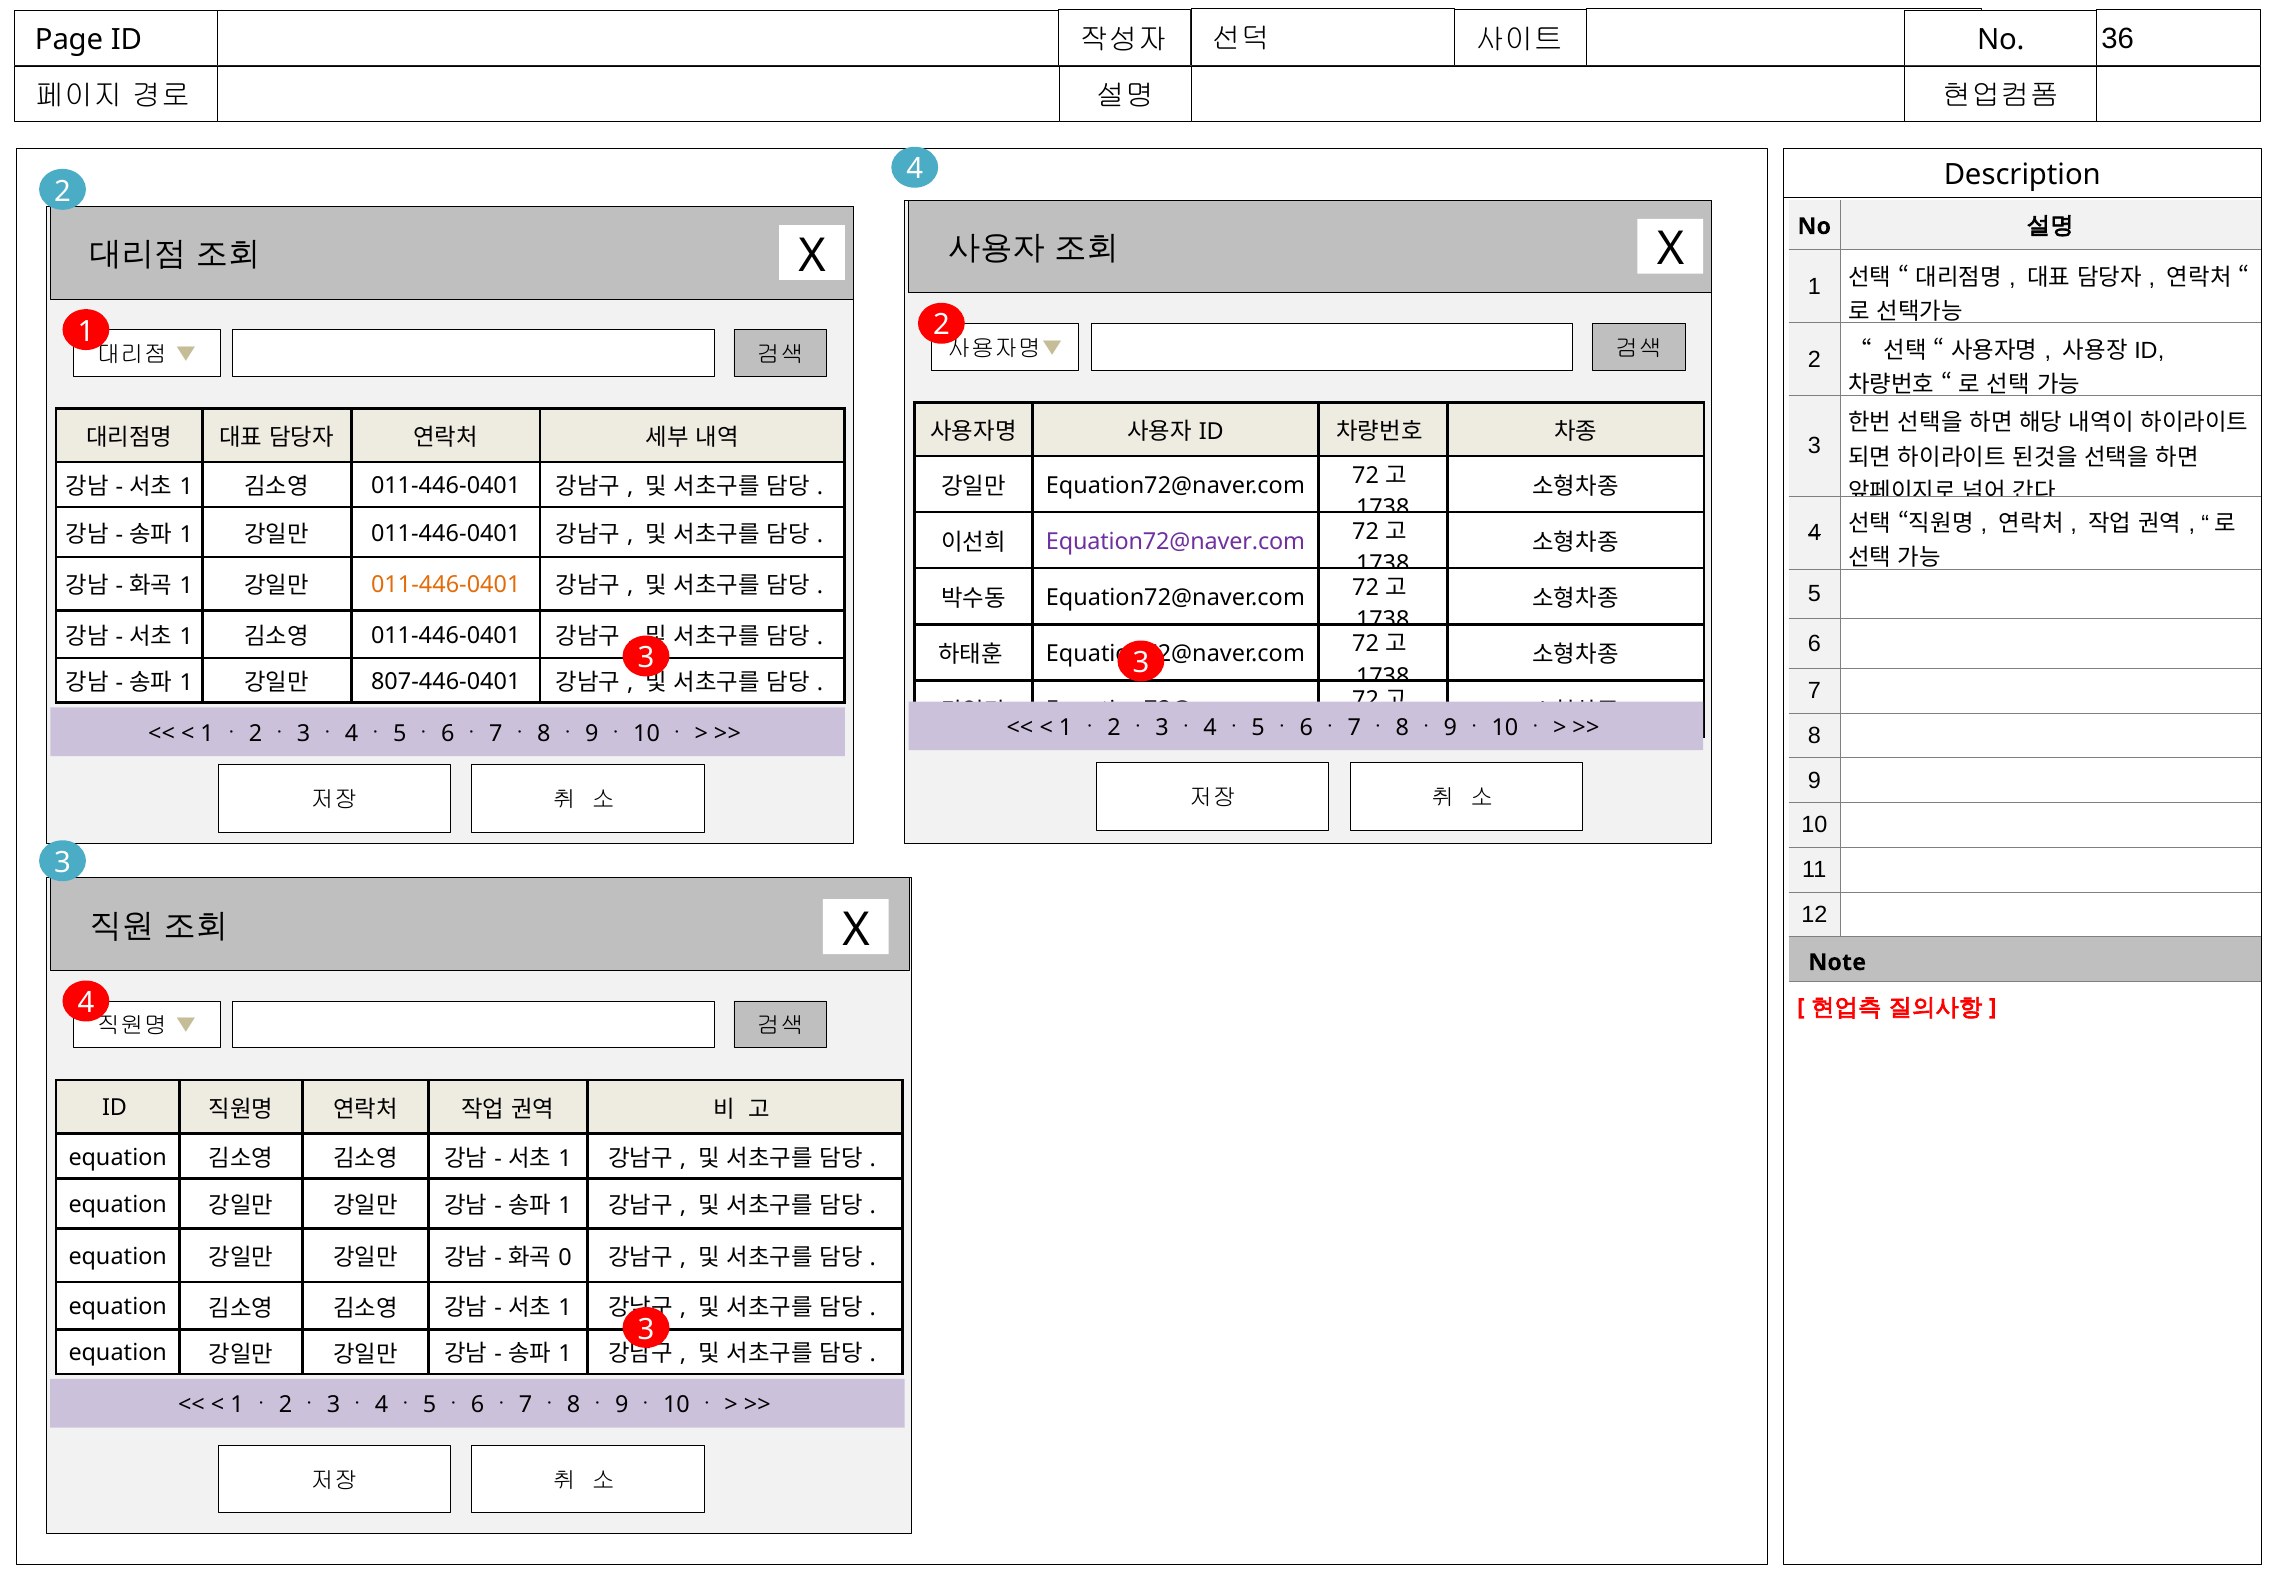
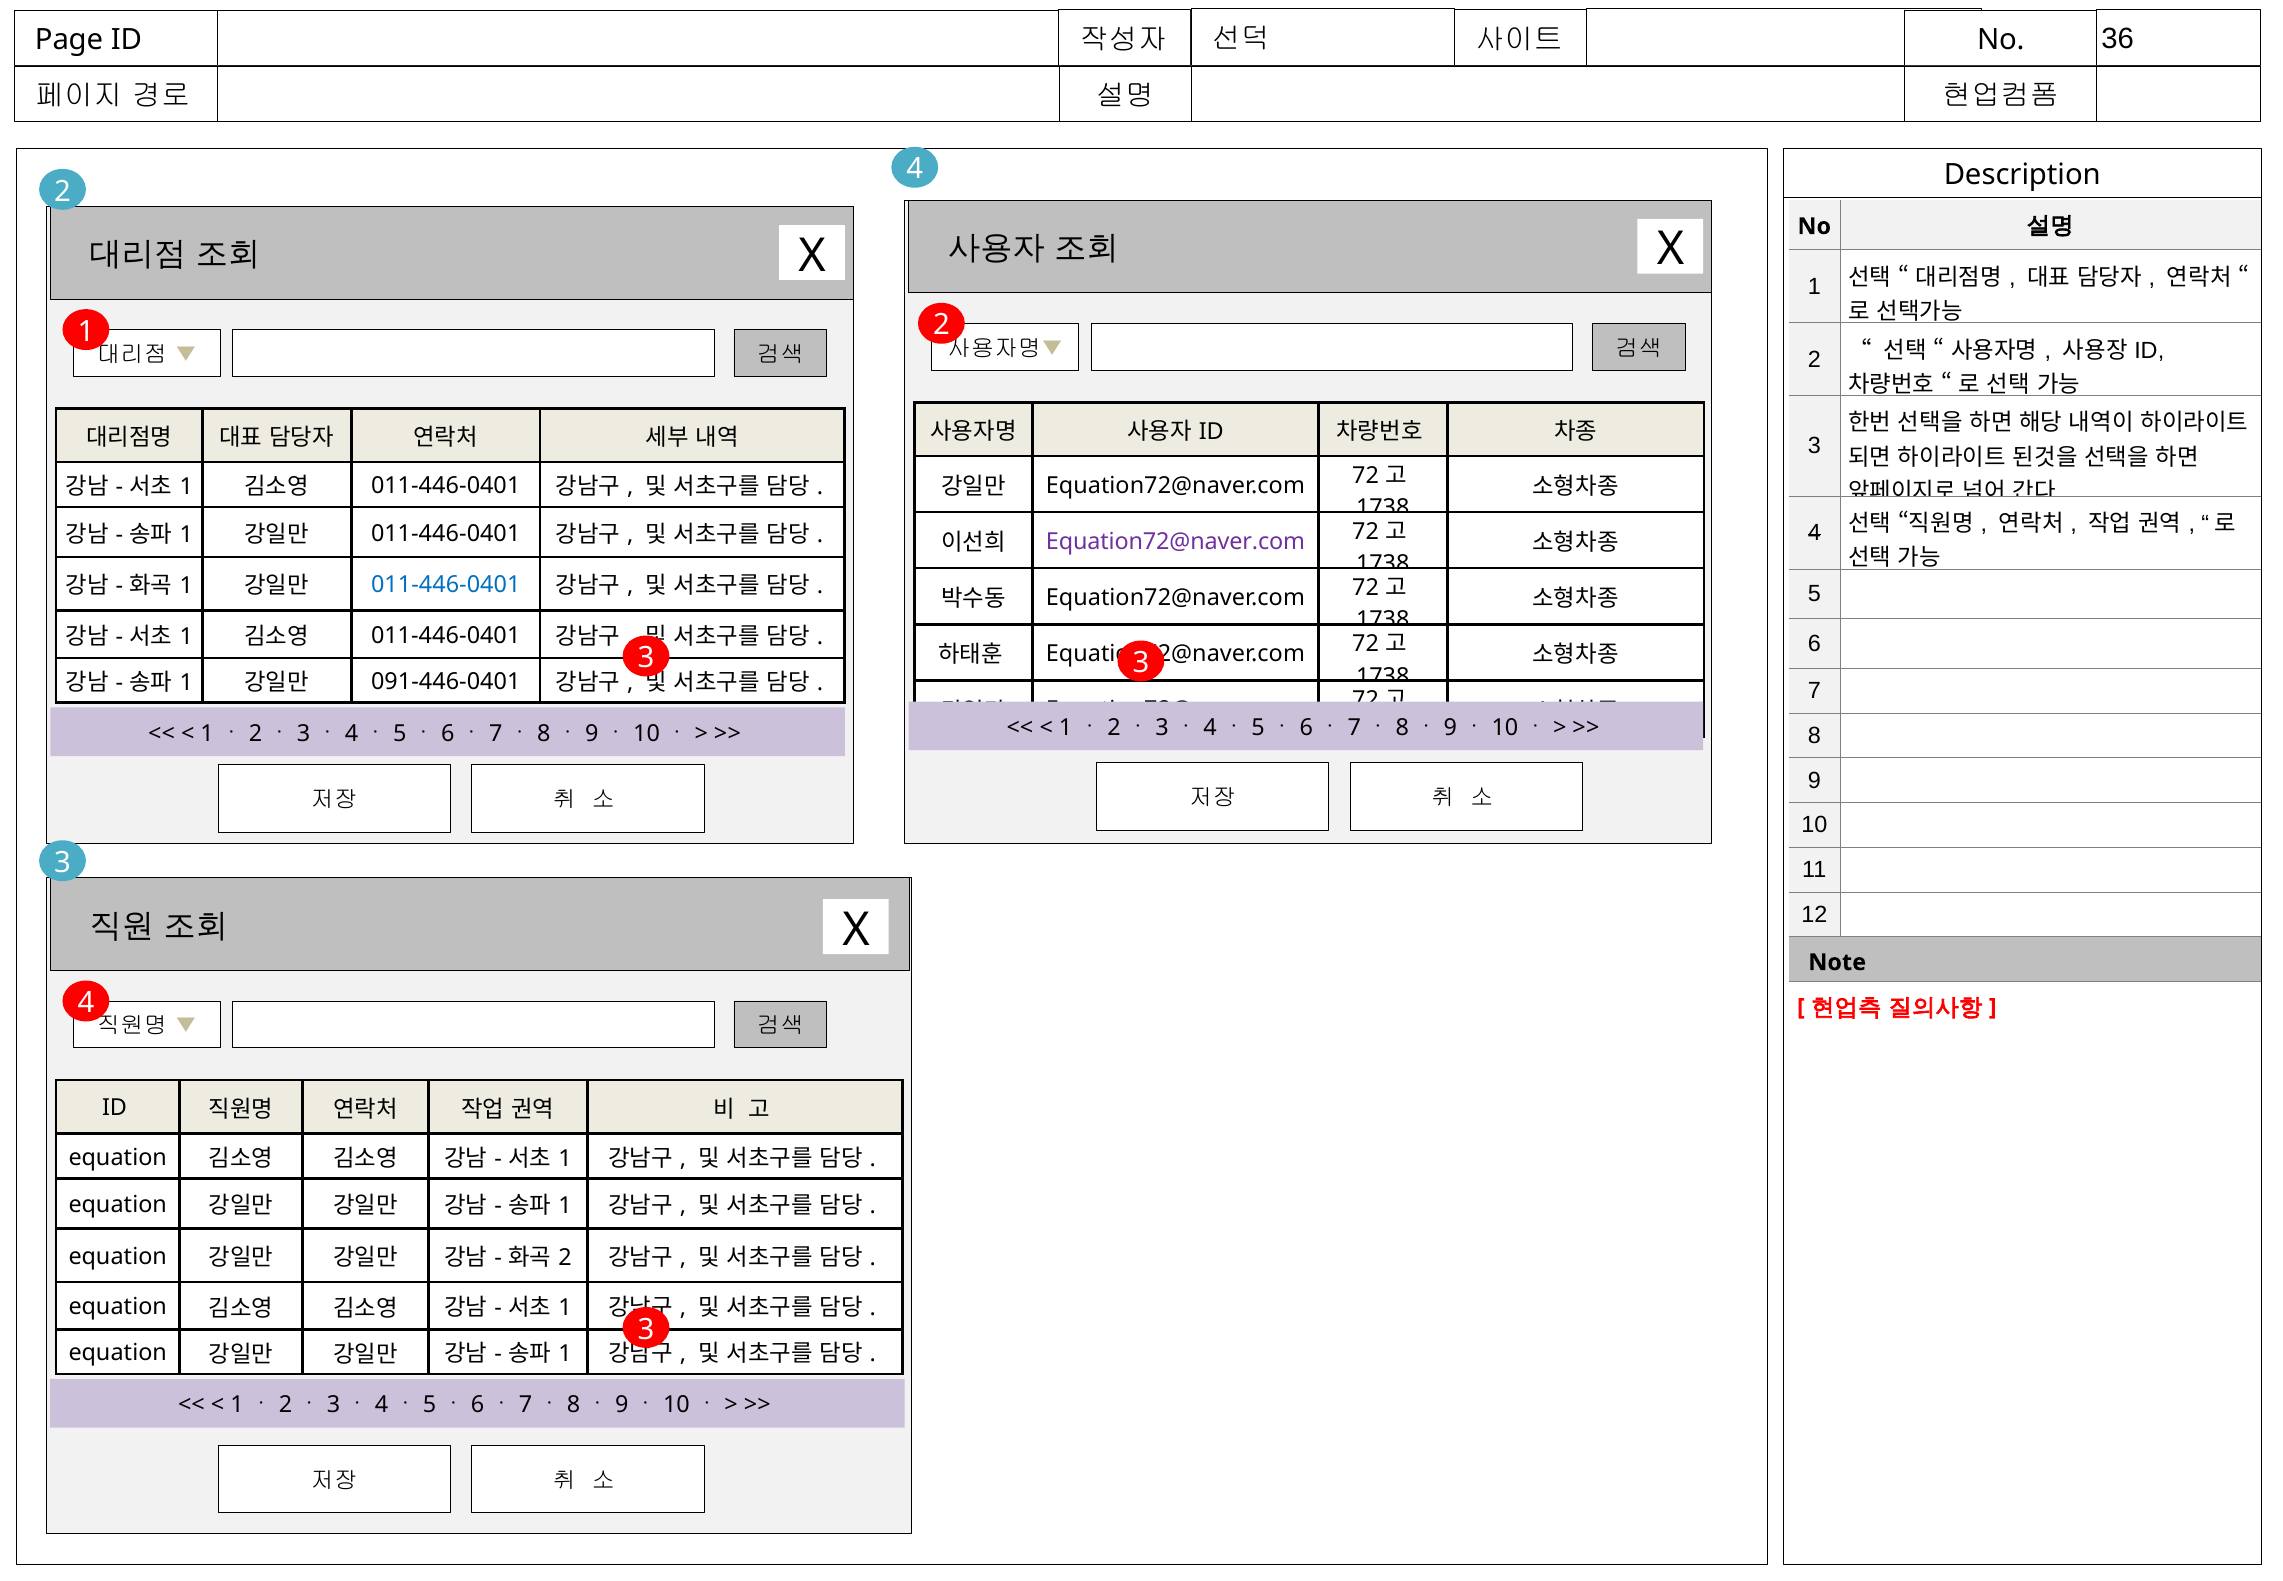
011-446-0401 colour: orange -> blue (446, 585)
807-446-0401: 807-446-0401 -> 091-446-0401 (446, 681)
0: 0 -> 2 (565, 1257)
